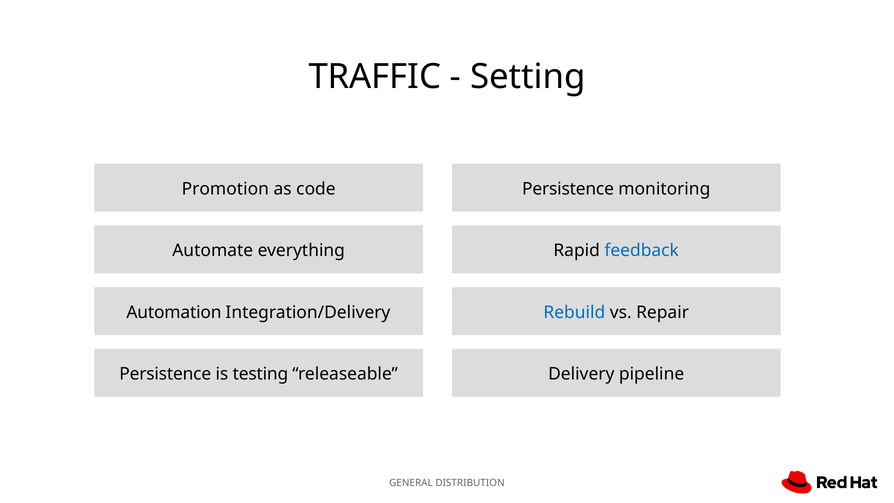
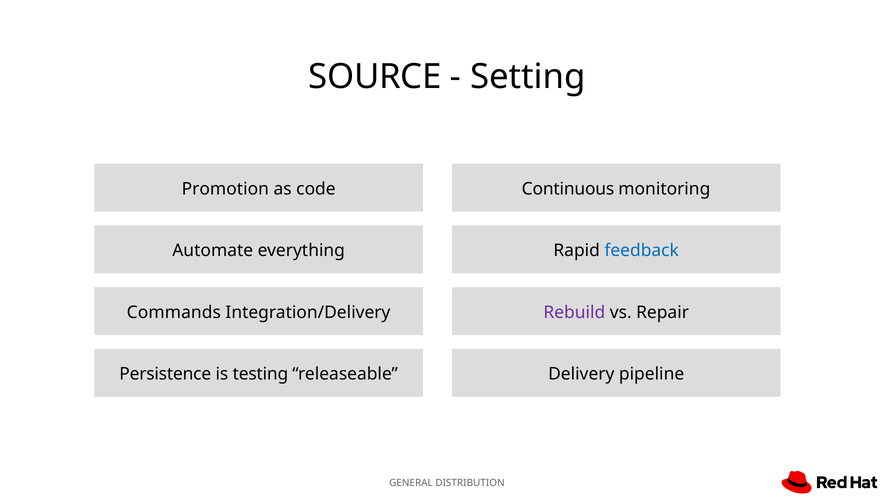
TRAFFIC: TRAFFIC -> SOURCE (375, 77)
Persistence: Persistence -> Continuous (568, 189)
Automation: Automation -> Commands (174, 312)
Rebuild colour: blue -> purple (574, 312)
